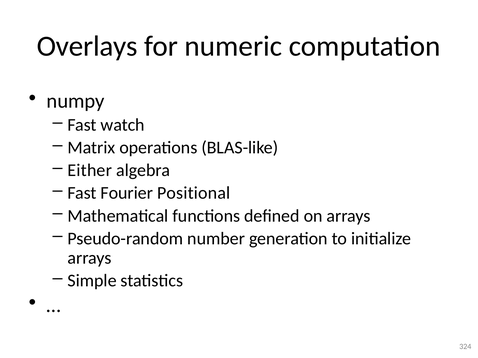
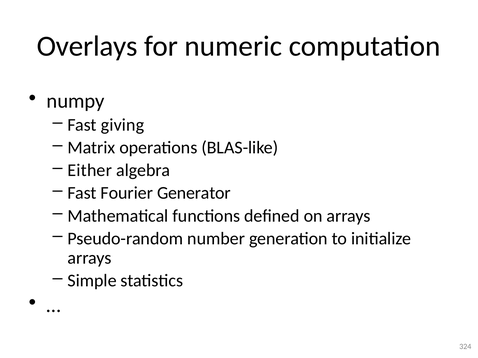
watch: watch -> giving (123, 125)
Positional: Positional -> Generator (194, 193)
